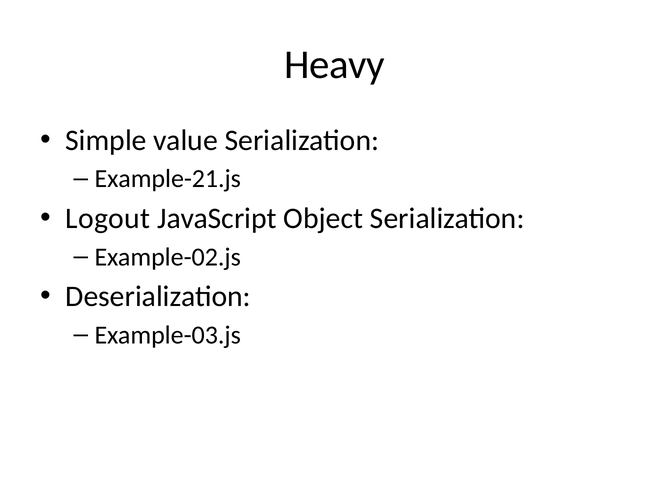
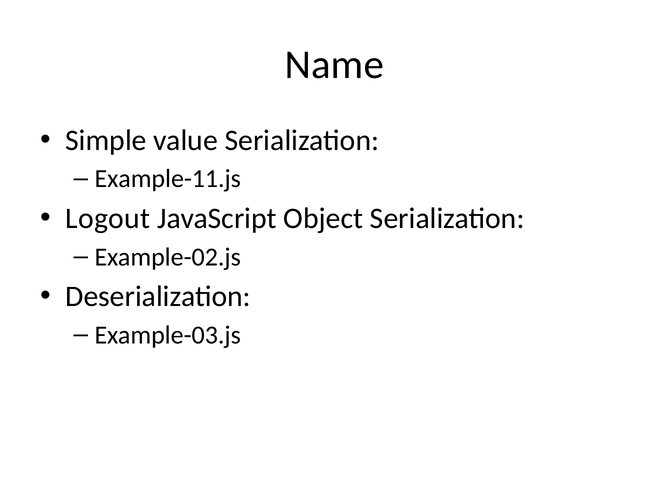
Heavy: Heavy -> Name (334, 65)
Example-21.js: Example-21.js -> Example-11.js (168, 179)
